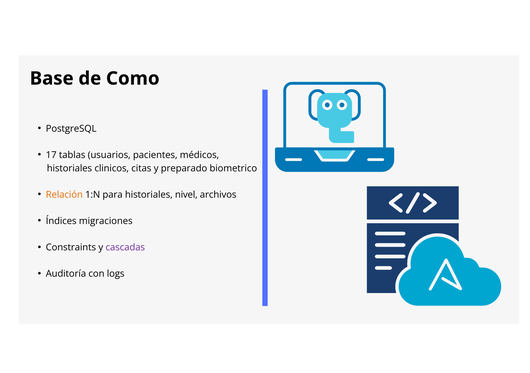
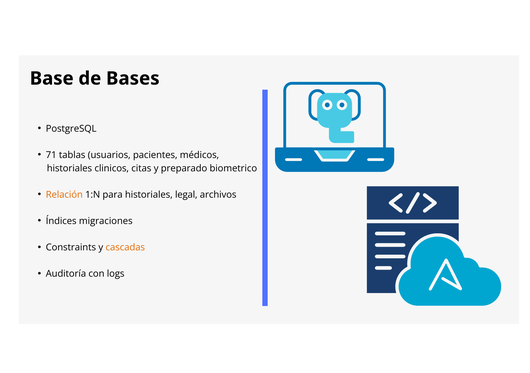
Como: Como -> Bases (133, 78)
17: 17 -> 71 (51, 155)
nivel: nivel -> legal (186, 194)
cascadas colour: purple -> orange (125, 247)
